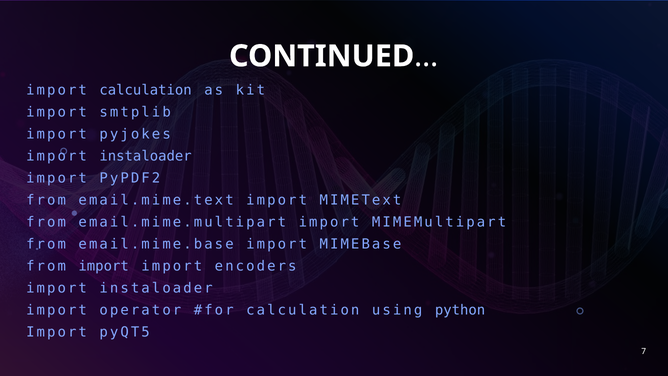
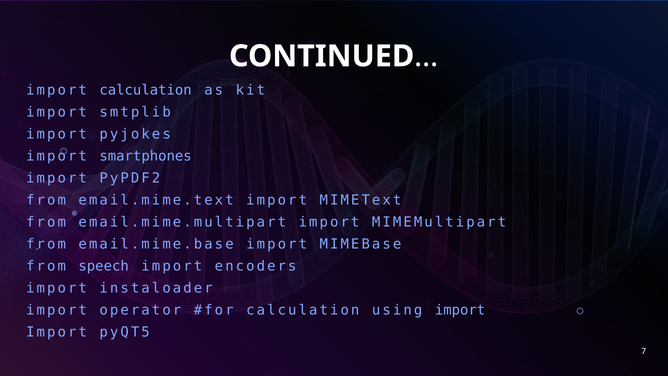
instaloader: instaloader -> smartphones (146, 156)
from import: import -> speech (104, 266)
using python: python -> import (460, 310)
